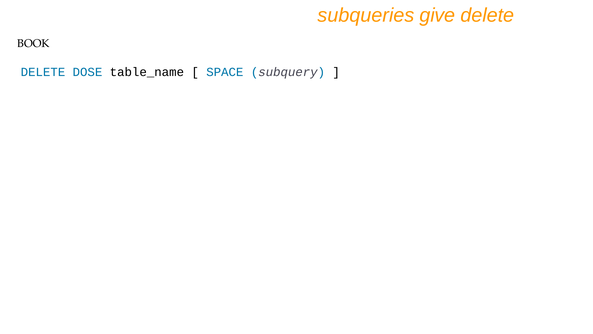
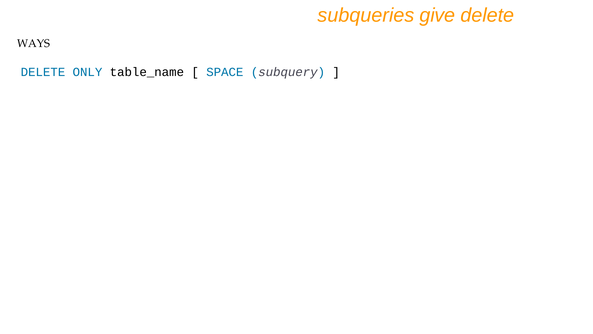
BOOK: BOOK -> WAYS (34, 43)
DOSE: DOSE -> ONLY (87, 72)
